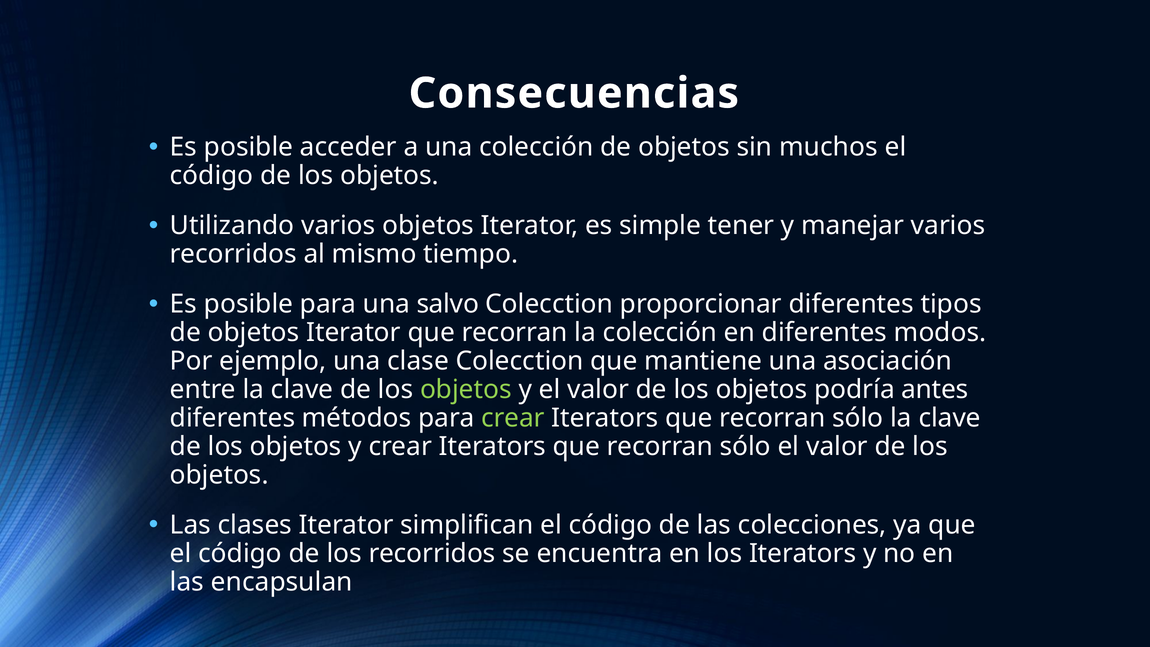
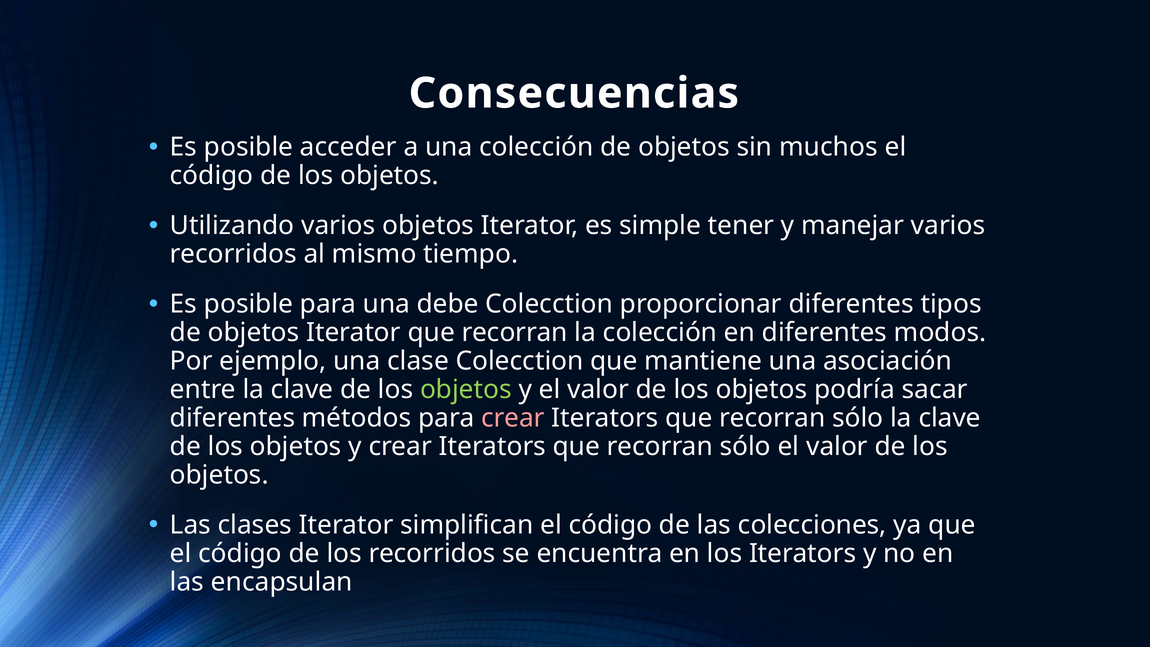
salvo: salvo -> debe (448, 304)
antes: antes -> sacar (935, 390)
crear colour: light green -> pink (513, 418)
